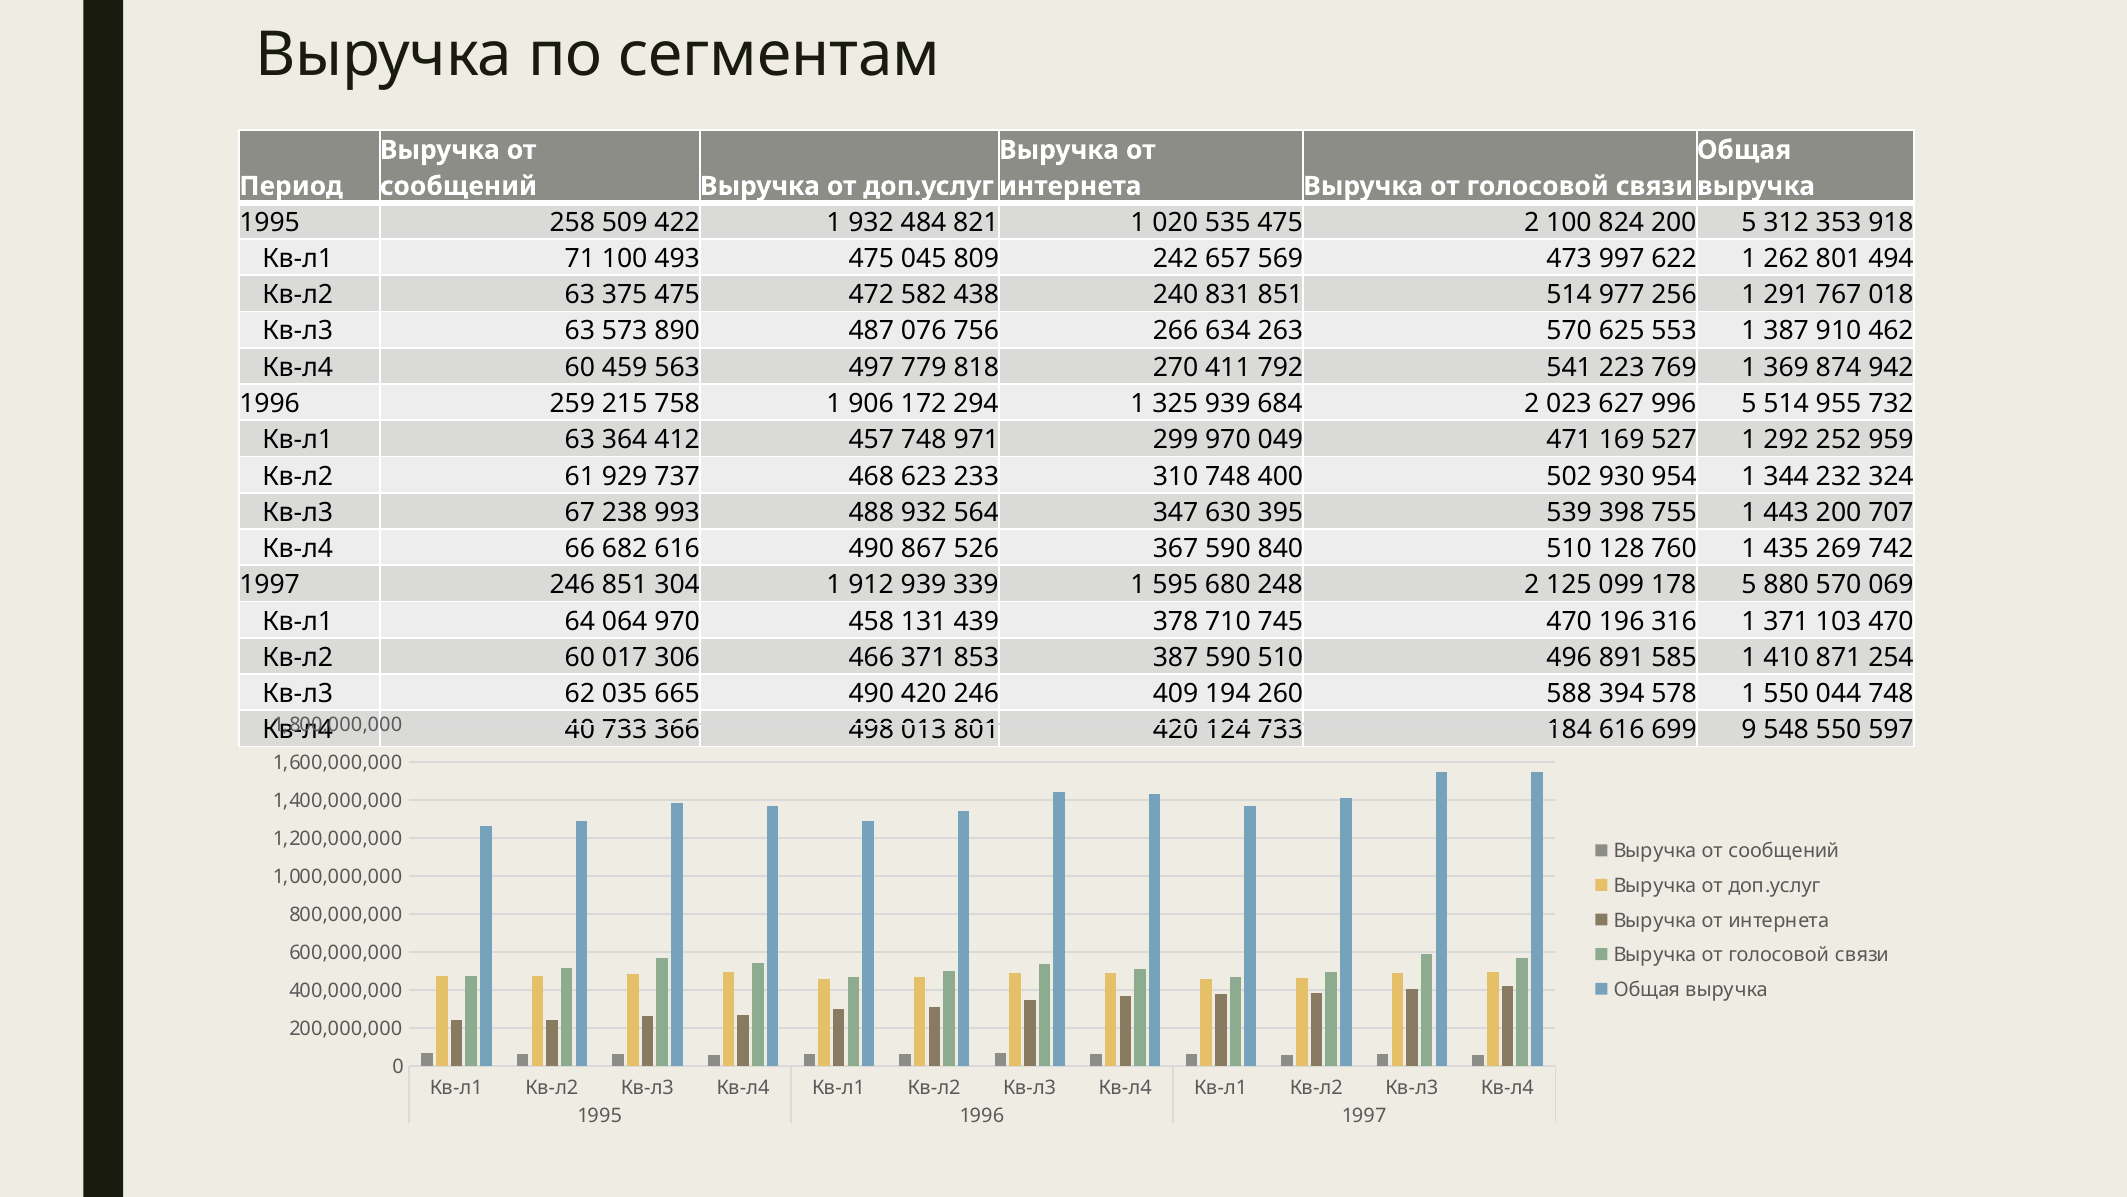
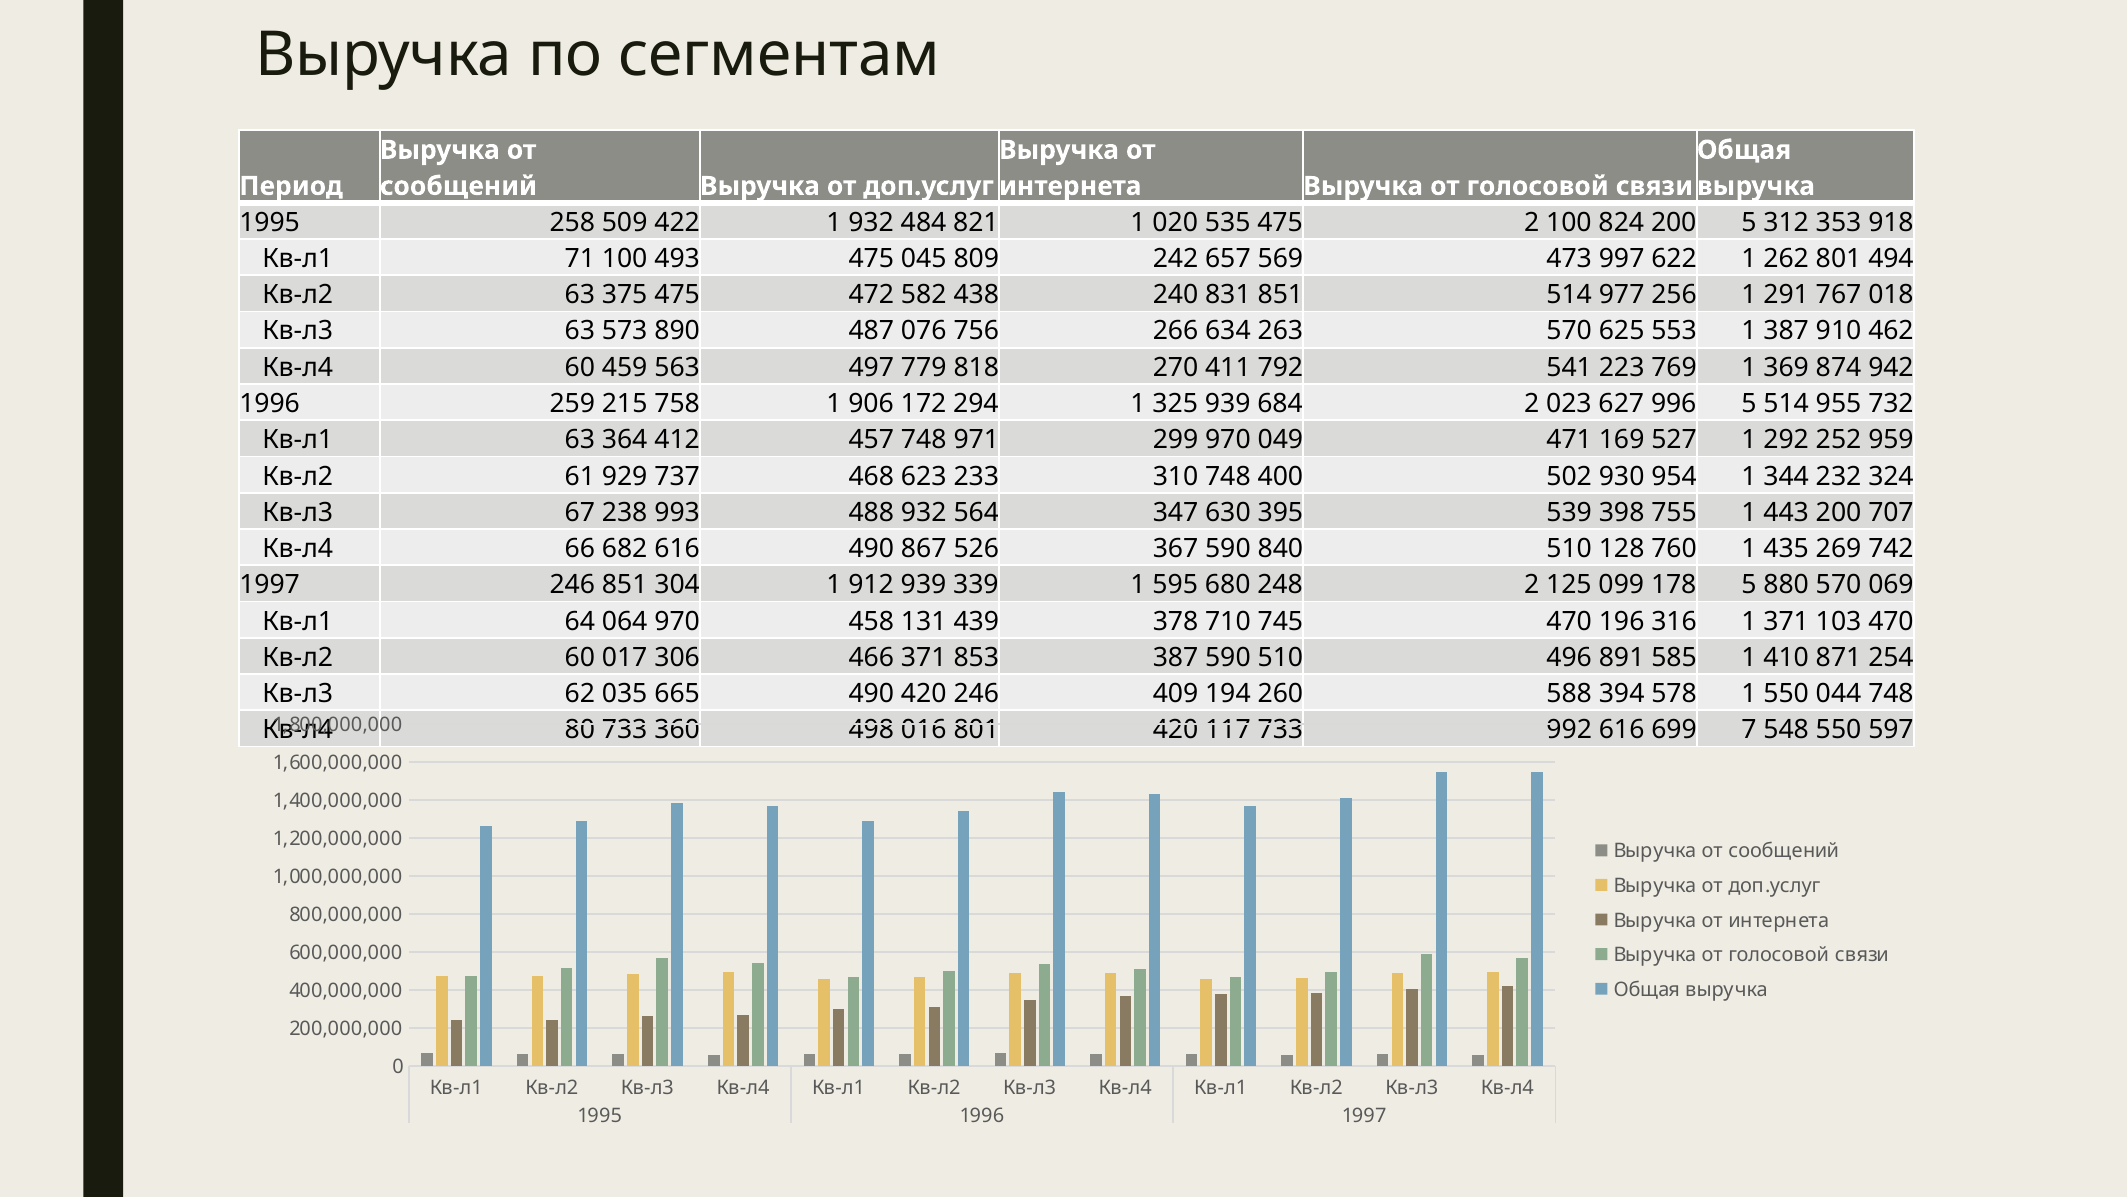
40: 40 -> 80 (580, 730)
366: 366 -> 360 (677, 730)
013: 013 -> 016 (924, 730)
124: 124 -> 117 (1228, 730)
184: 184 -> 992 (1569, 730)
9: 9 -> 7 (1749, 730)
